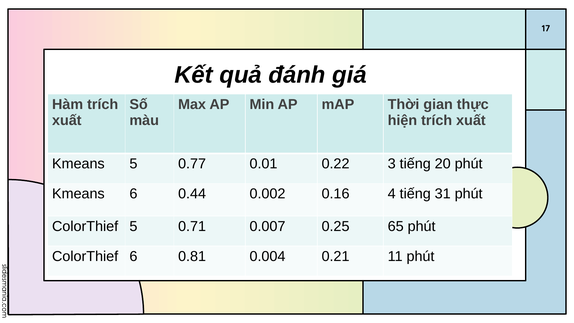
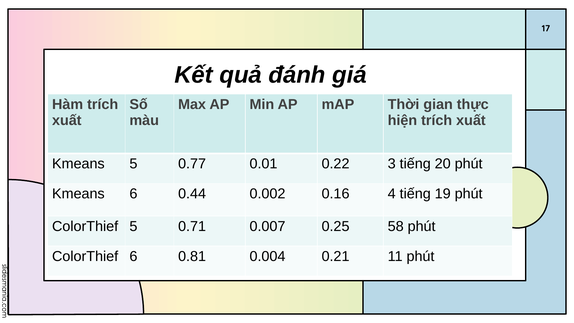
31: 31 -> 19 (443, 194)
65: 65 -> 58 (396, 226)
